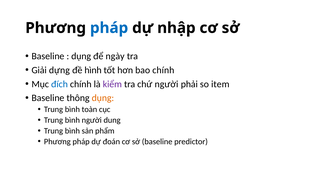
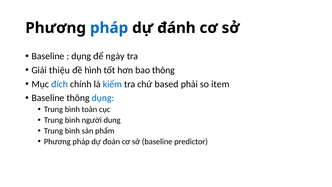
nhập: nhập -> đánh (176, 28)
dựng: dựng -> thiệu (59, 70)
bao chính: chính -> thông (163, 70)
kiểm colour: purple -> blue (112, 84)
chứ người: người -> based (166, 84)
dụng colour: orange -> blue (103, 98)
